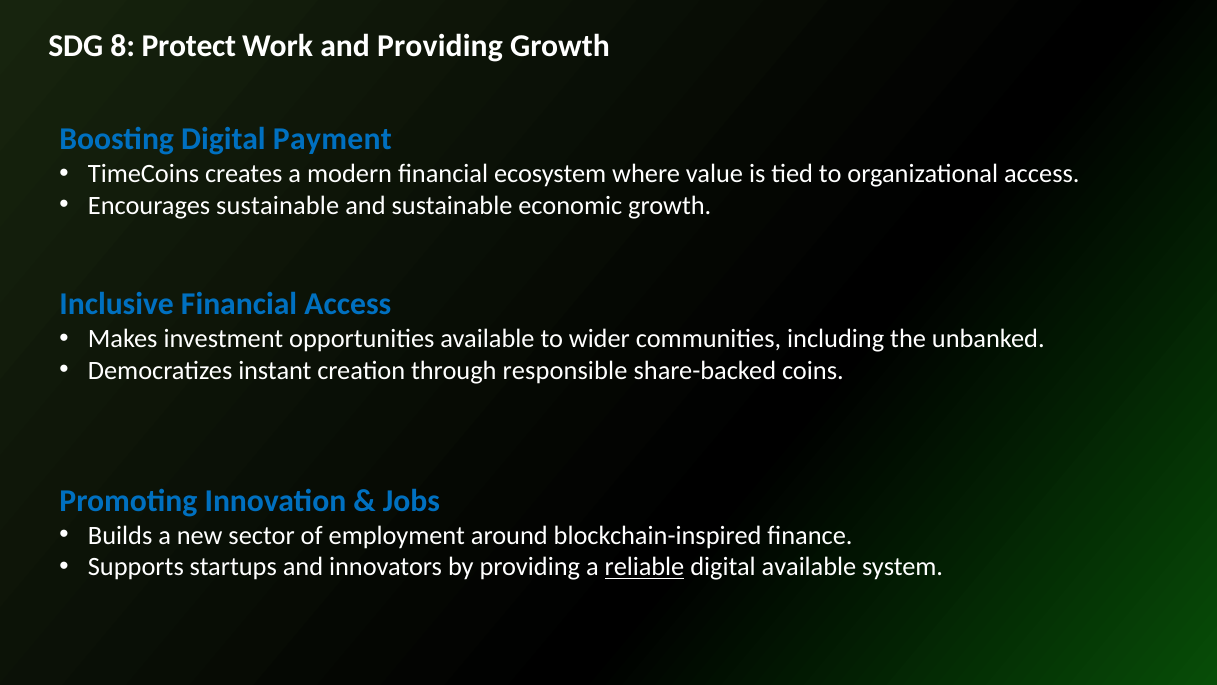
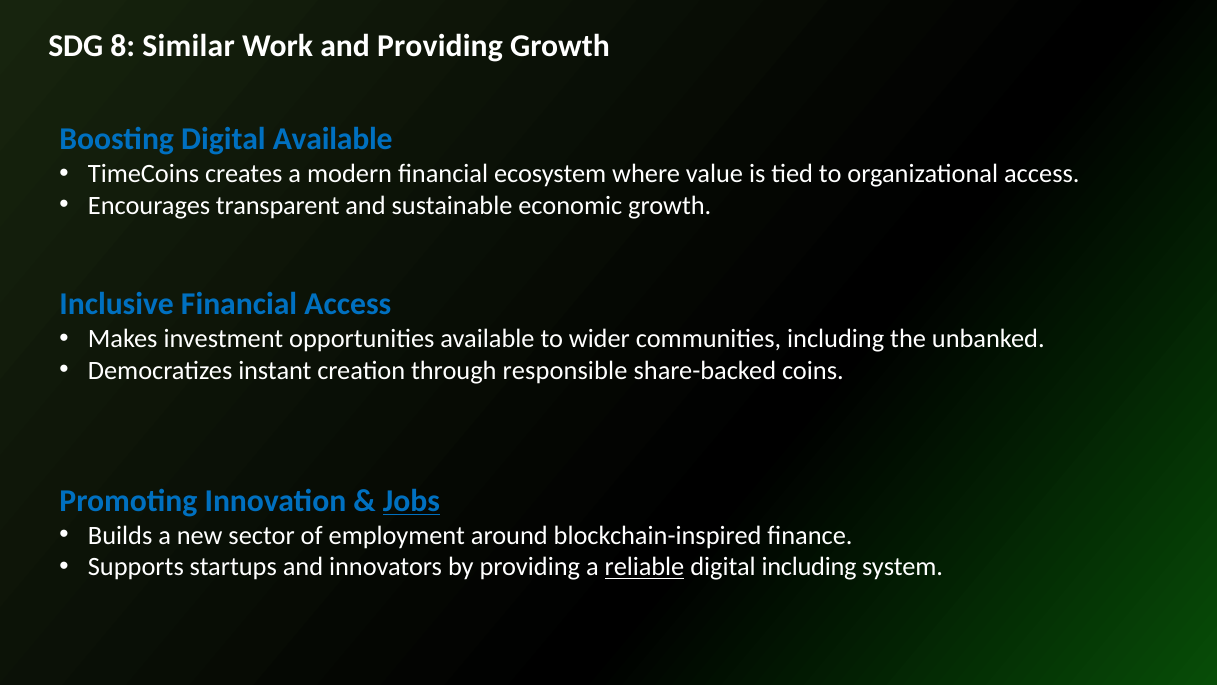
Protect: Protect -> Similar (189, 46)
Digital Payment: Payment -> Available (333, 139)
Encourages sustainable: sustainable -> transparent (278, 206)
Jobs underline: none -> present (411, 501)
digital available: available -> including (809, 567)
